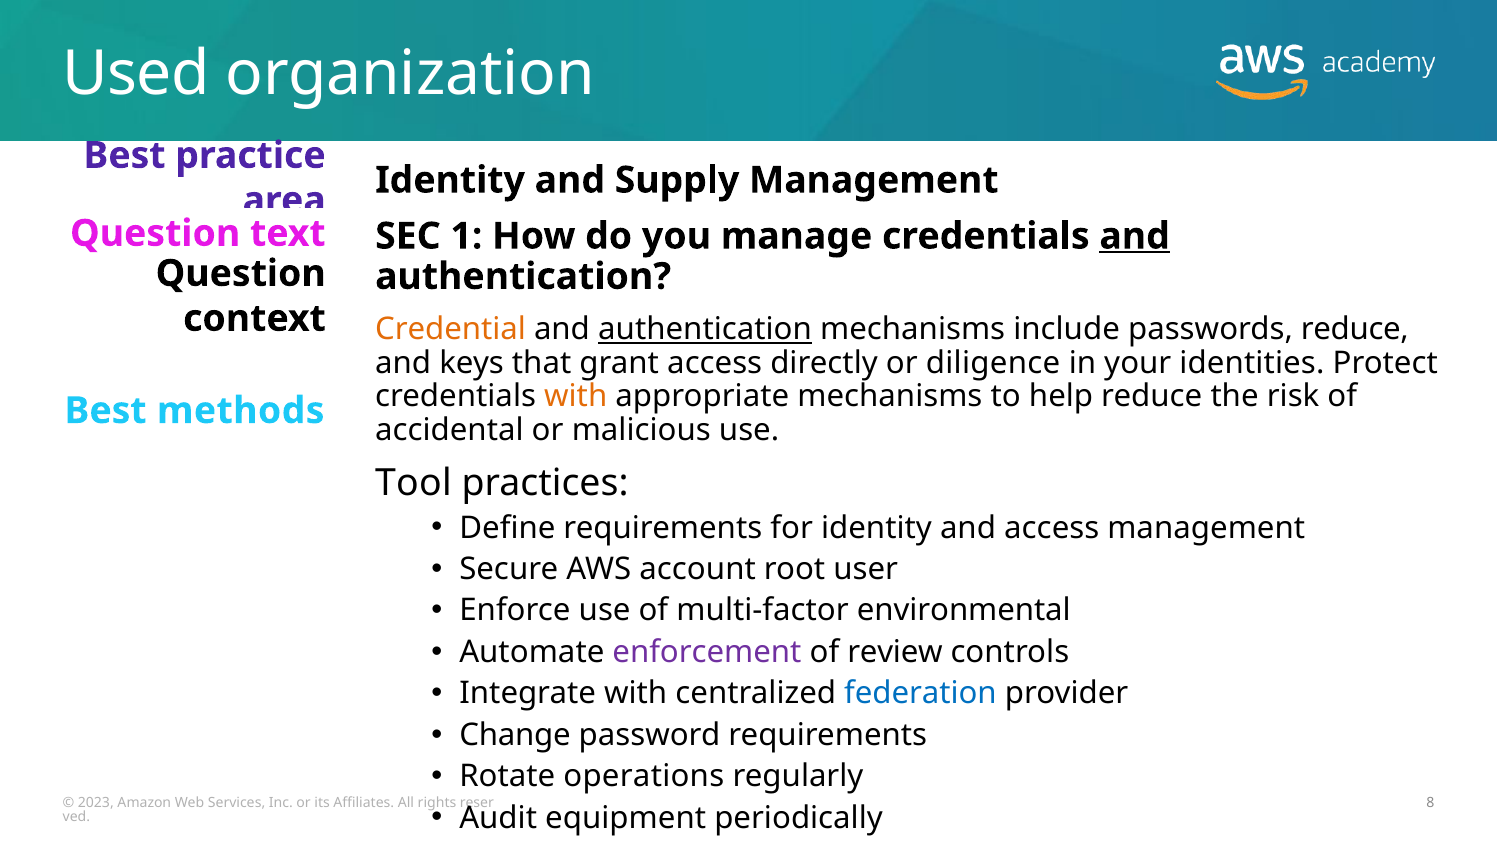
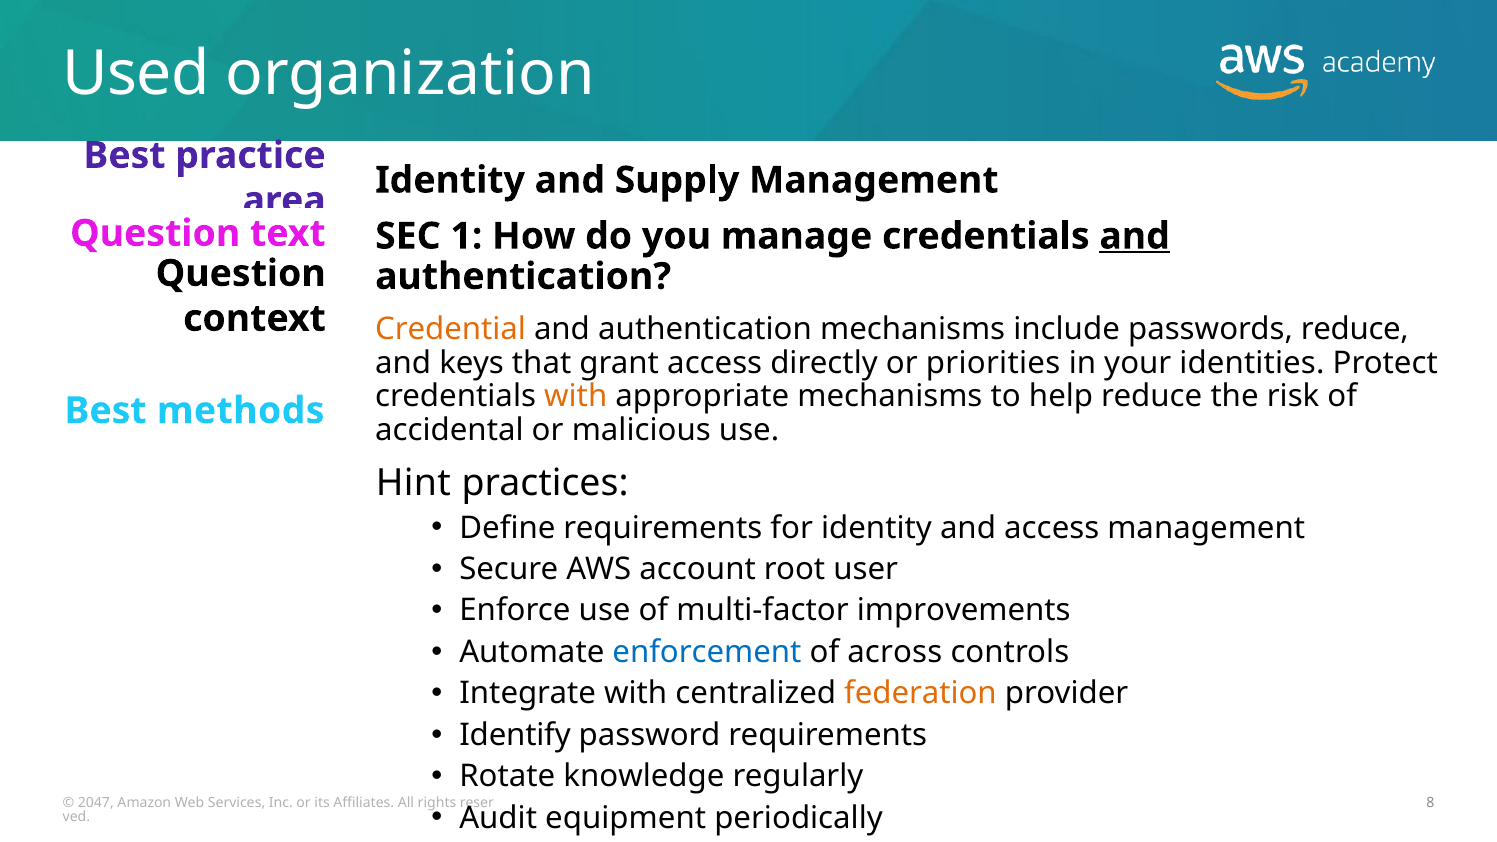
authentication underline: present -> none (705, 329)
diligence: diligence -> priorities (993, 363)
Tool: Tool -> Hint (413, 483)
environmental: environmental -> improvements (964, 611)
enforcement colour: purple -> blue (707, 652)
review: review -> across (895, 652)
federation colour: blue -> orange (920, 694)
Change: Change -> Identify (515, 735)
operations: operations -> knowledge (644, 777)
2023: 2023 -> 2047 (96, 803)
